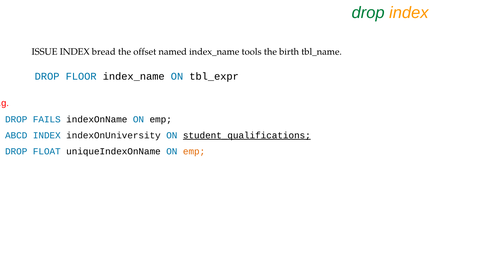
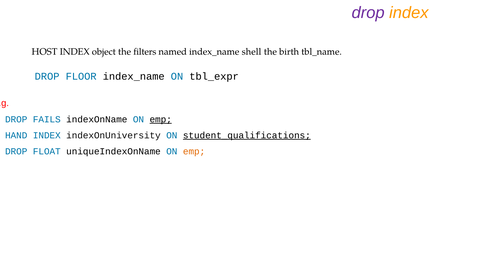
drop colour: green -> purple (368, 13)
ISSUE: ISSUE -> HOST (45, 52)
bread: bread -> object (104, 52)
offset: offset -> filters (145, 52)
tools: tools -> shell (252, 52)
emp underline: none -> present (161, 119)
ABCD: ABCD -> HAND (16, 135)
